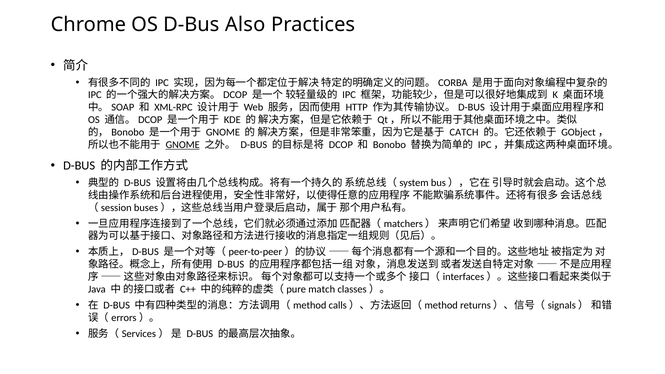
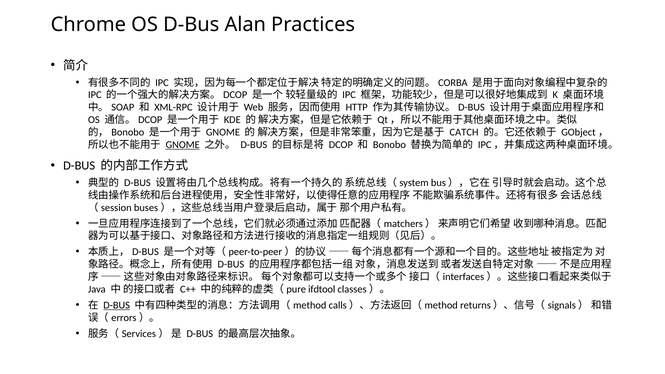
Also: Also -> Alan (245, 25)
match: match -> ifdtool (322, 289)
D-BUS underline: none -> present (117, 305)
